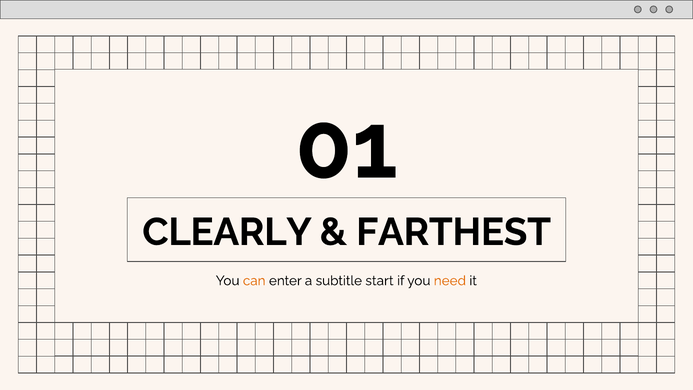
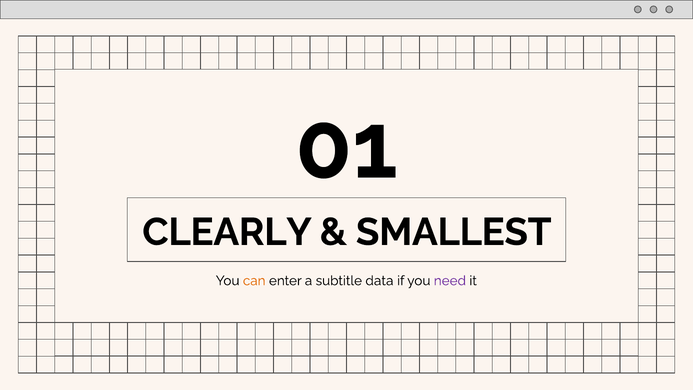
FARTHEST: FARTHEST -> SMALLEST (454, 232)
start: start -> data (379, 281)
need colour: orange -> purple (450, 281)
